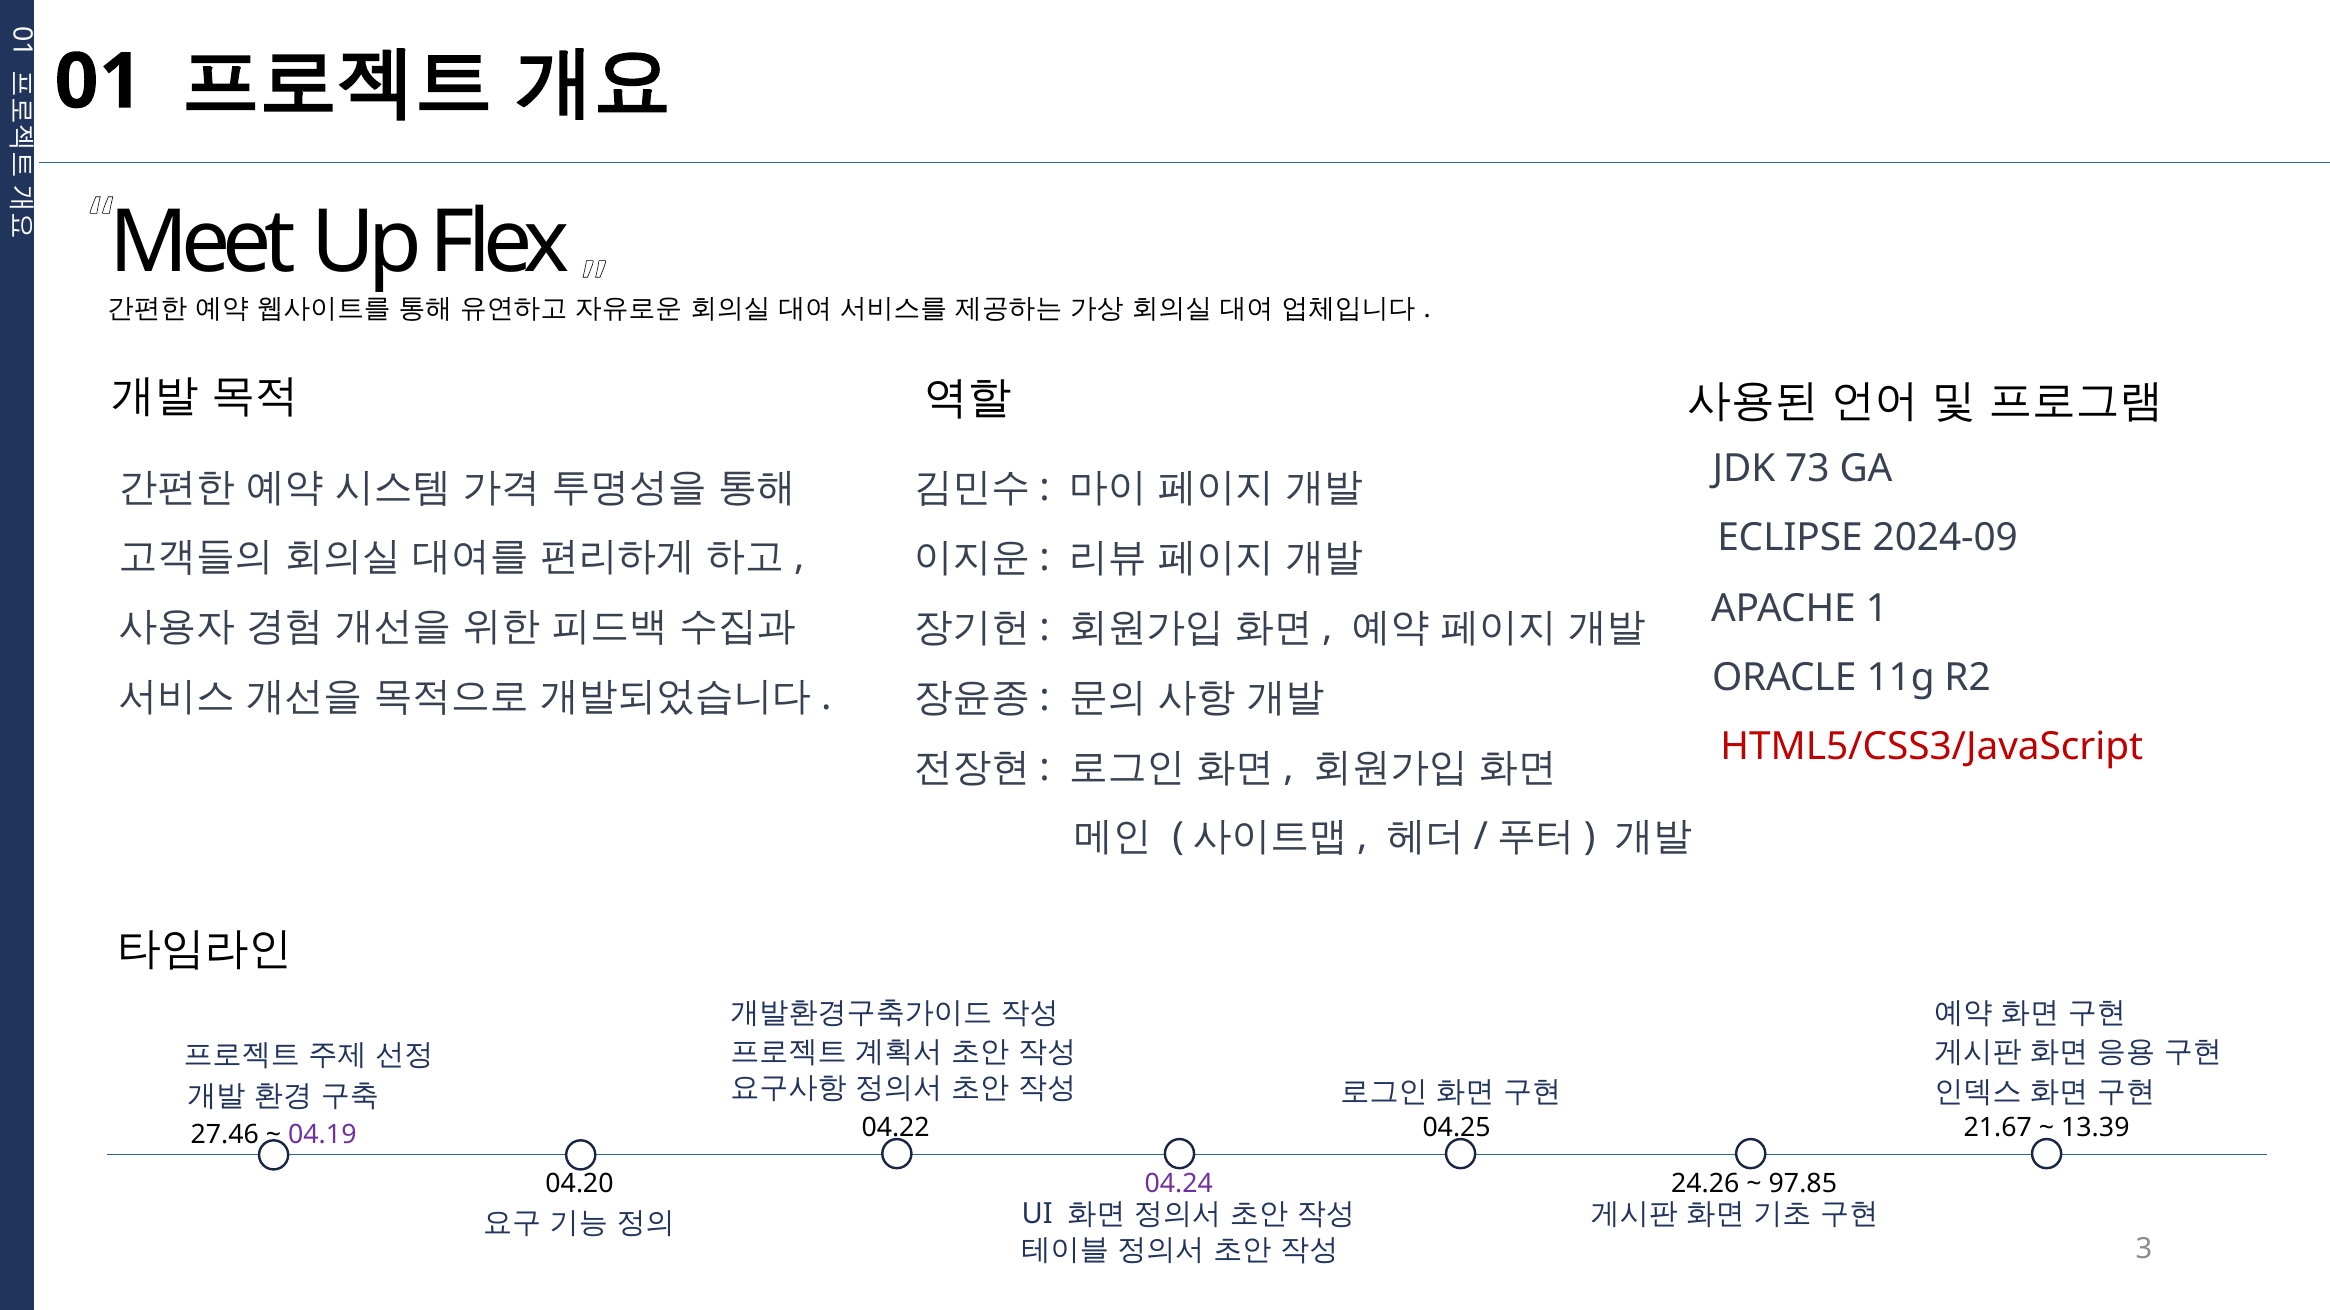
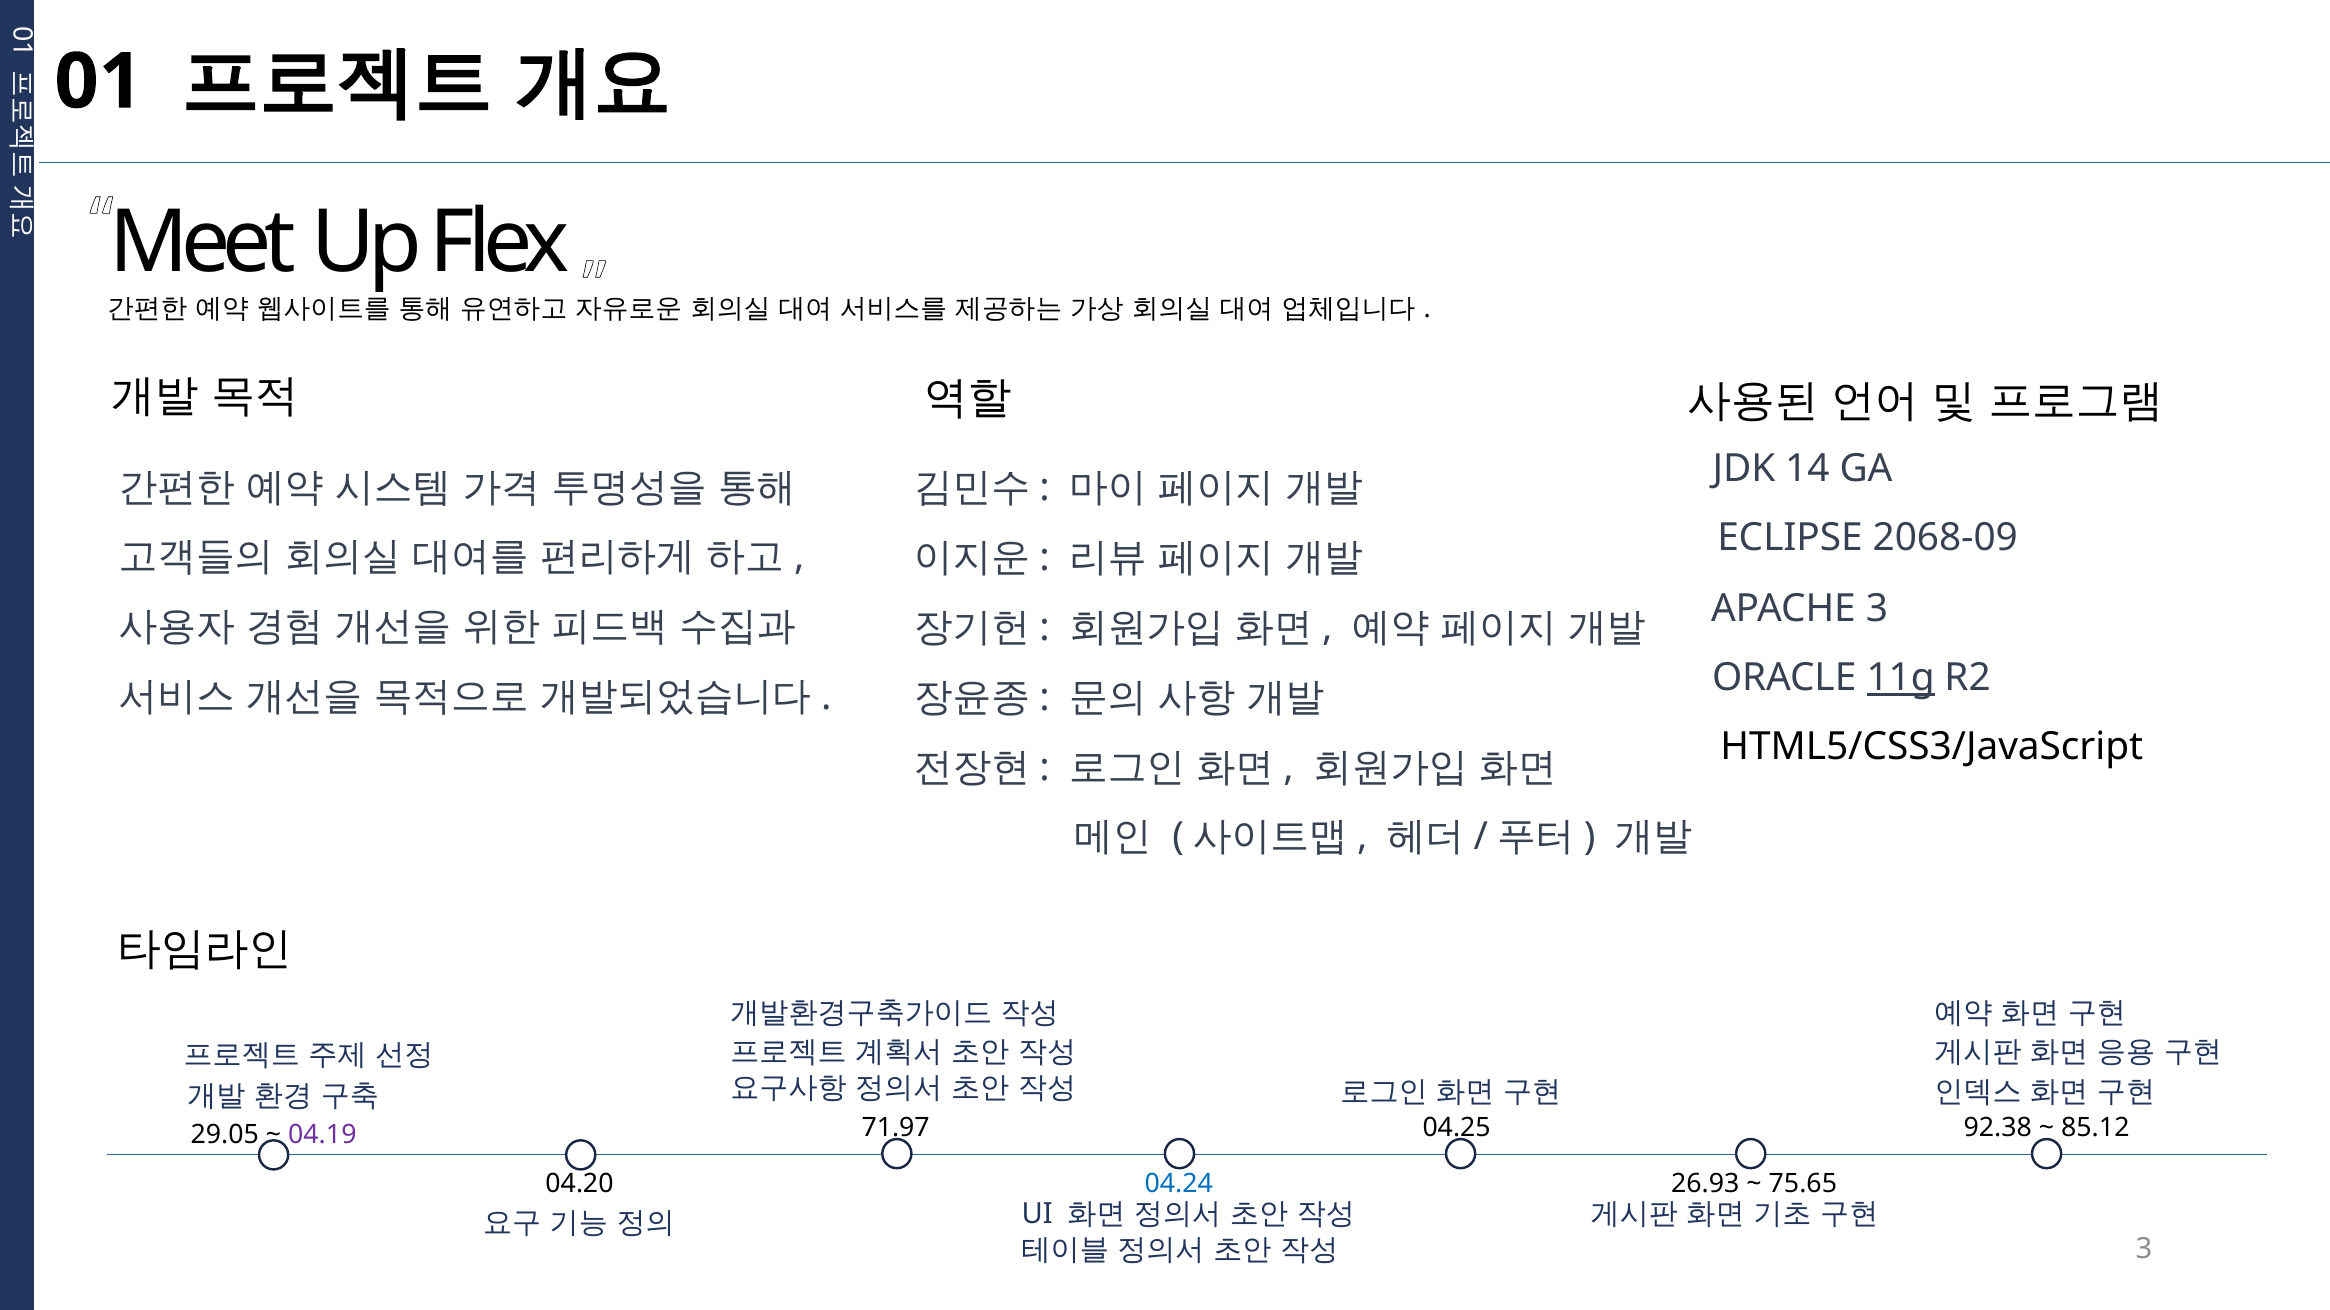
73: 73 -> 14 (1807, 469)
2024-09: 2024-09 -> 2068-09 (1945, 538)
APACHE 1: 1 -> 3 (1877, 609)
11g underline: none -> present (1901, 678)
HTML5/CSS3/JavaScript colour: red -> black (1932, 747)
04.22: 04.22 -> 71.97 (896, 1128)
21.67: 21.67 -> 92.38 (1998, 1128)
13.39: 13.39 -> 85.12 (2095, 1128)
27.46: 27.46 -> 29.05 (225, 1135)
04.24 colour: purple -> blue (1179, 1184)
24.26: 24.26 -> 26.93 (1705, 1184)
97.85: 97.85 -> 75.65 (1803, 1184)
